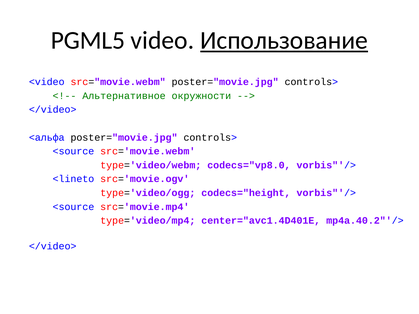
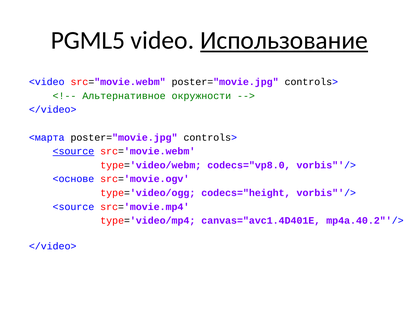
<альфа: <альфа -> <марта (47, 138)
<source underline: none -> present (73, 151)
<lineto: <lineto -> <основе (73, 179)
center="avc1.4D401E: center="avc1.4D401E -> canvas="avc1.4D401E (261, 221)
